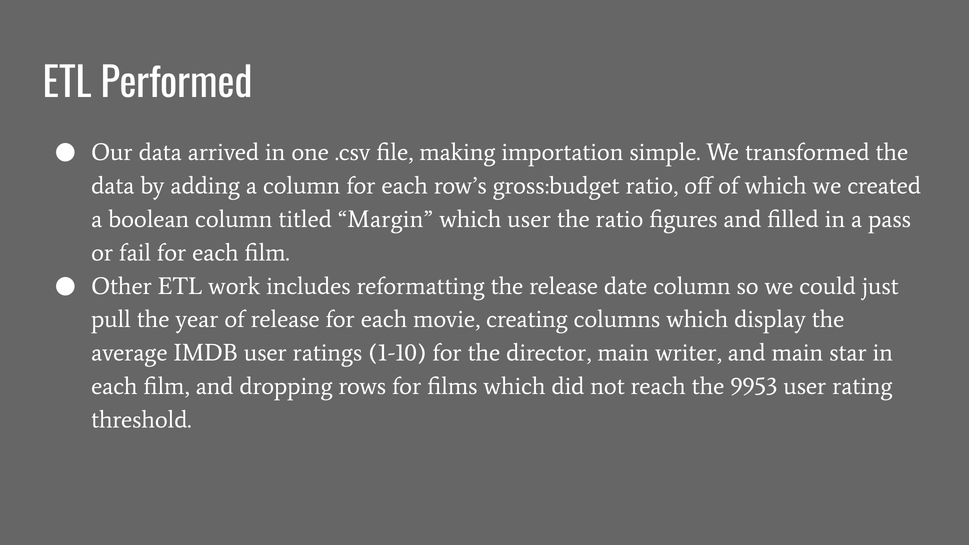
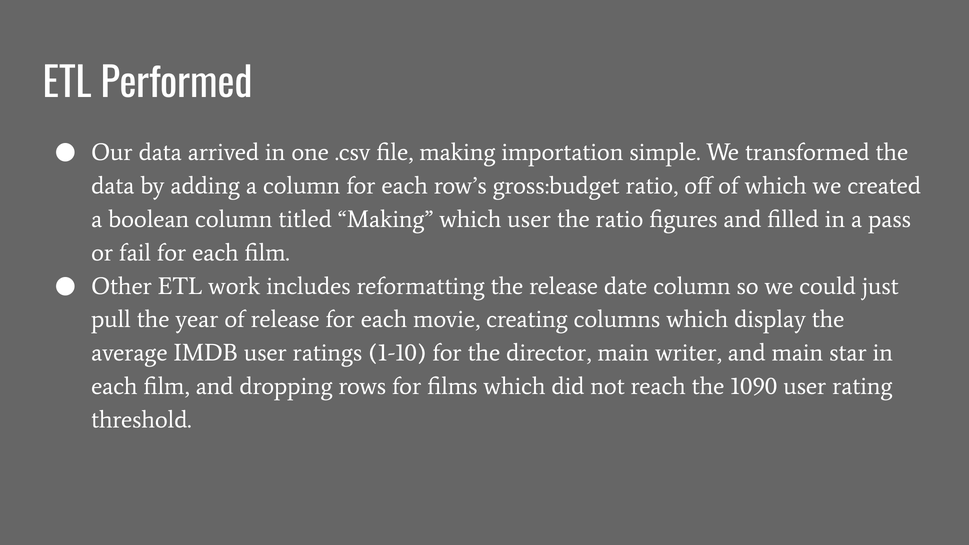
titled Margin: Margin -> Making (386, 219)
9953: 9953 -> 1090 (754, 386)
